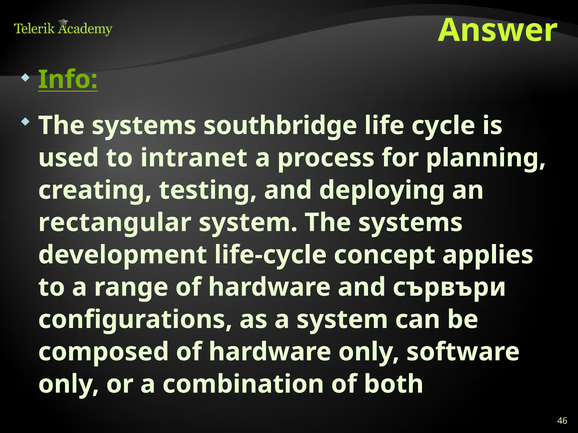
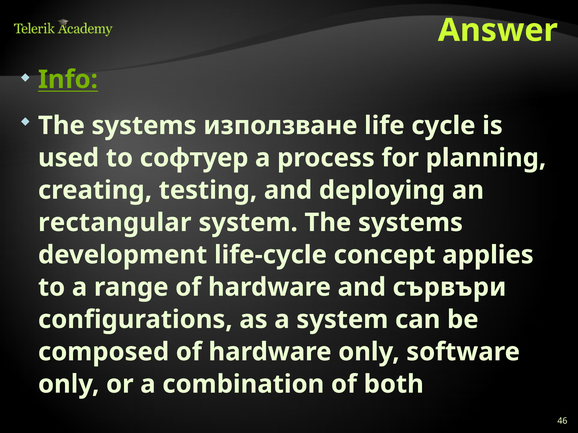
southbridge: southbridge -> използване (280, 126)
intranet: intranet -> софтуер (194, 158)
